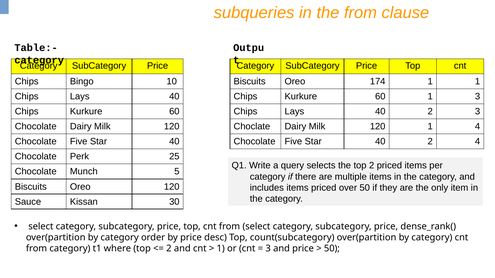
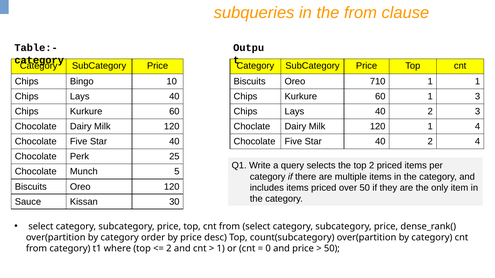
174: 174 -> 710 (378, 82)
3: 3 -> 0 (268, 249)
